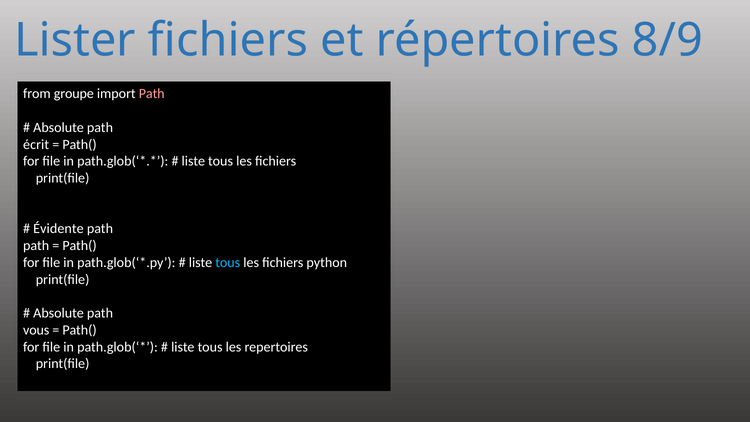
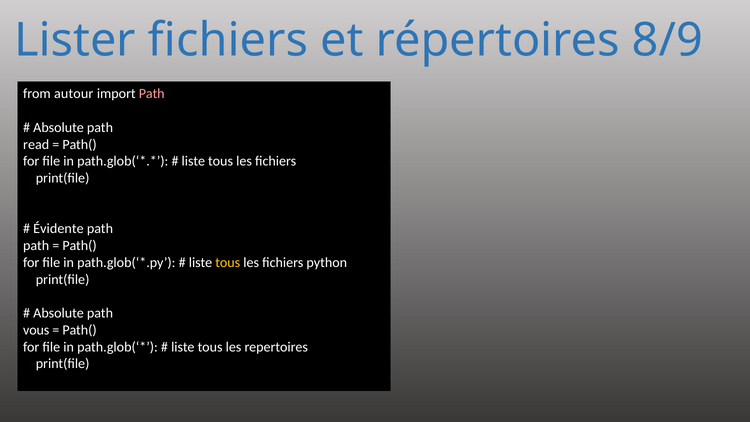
groupe: groupe -> autour (74, 94)
écrit: écrit -> read (36, 144)
tous colour: light blue -> yellow (228, 262)
